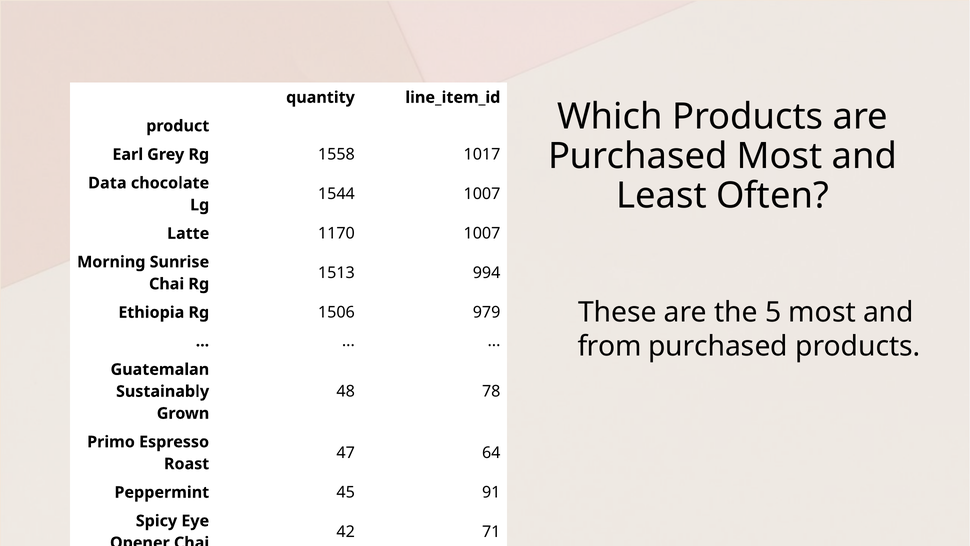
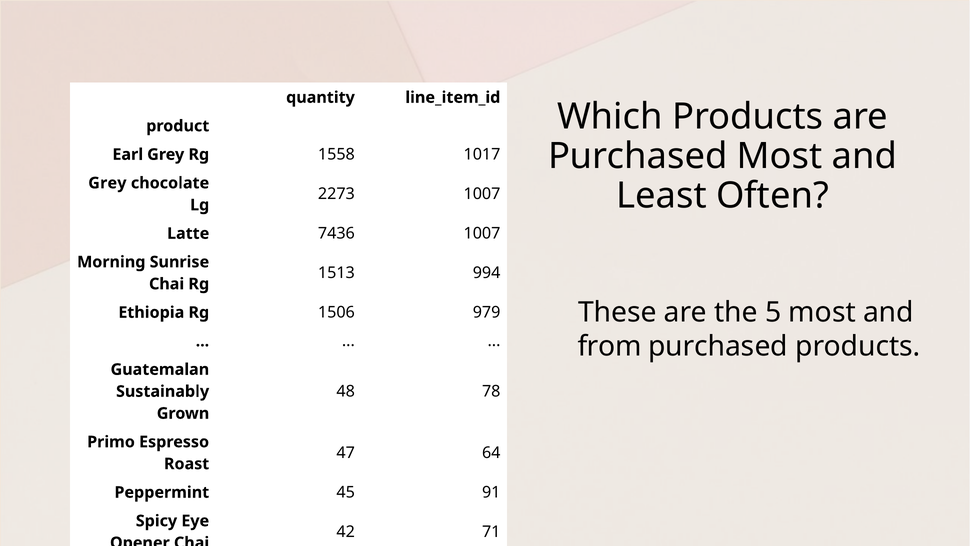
Data: Data -> Grey (107, 183)
1544: 1544 -> 2273 (336, 194)
1170: 1170 -> 7436 (336, 233)
